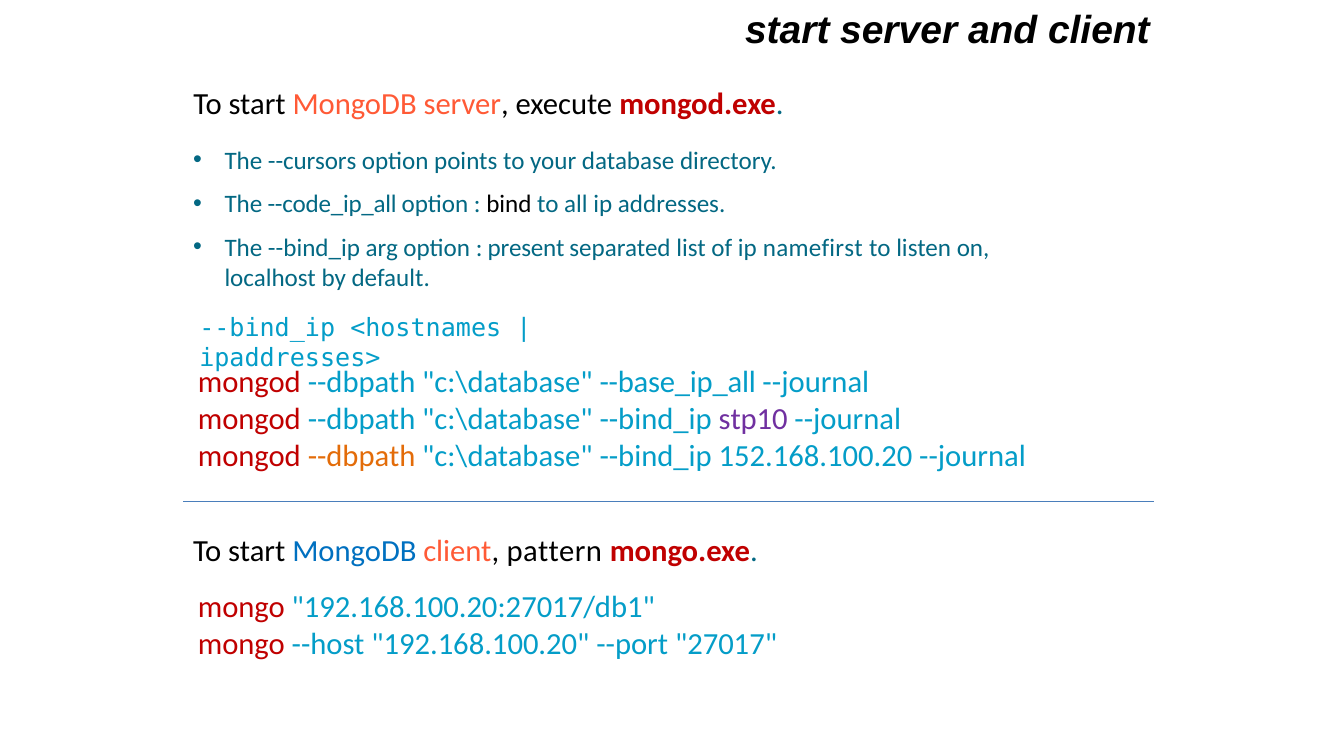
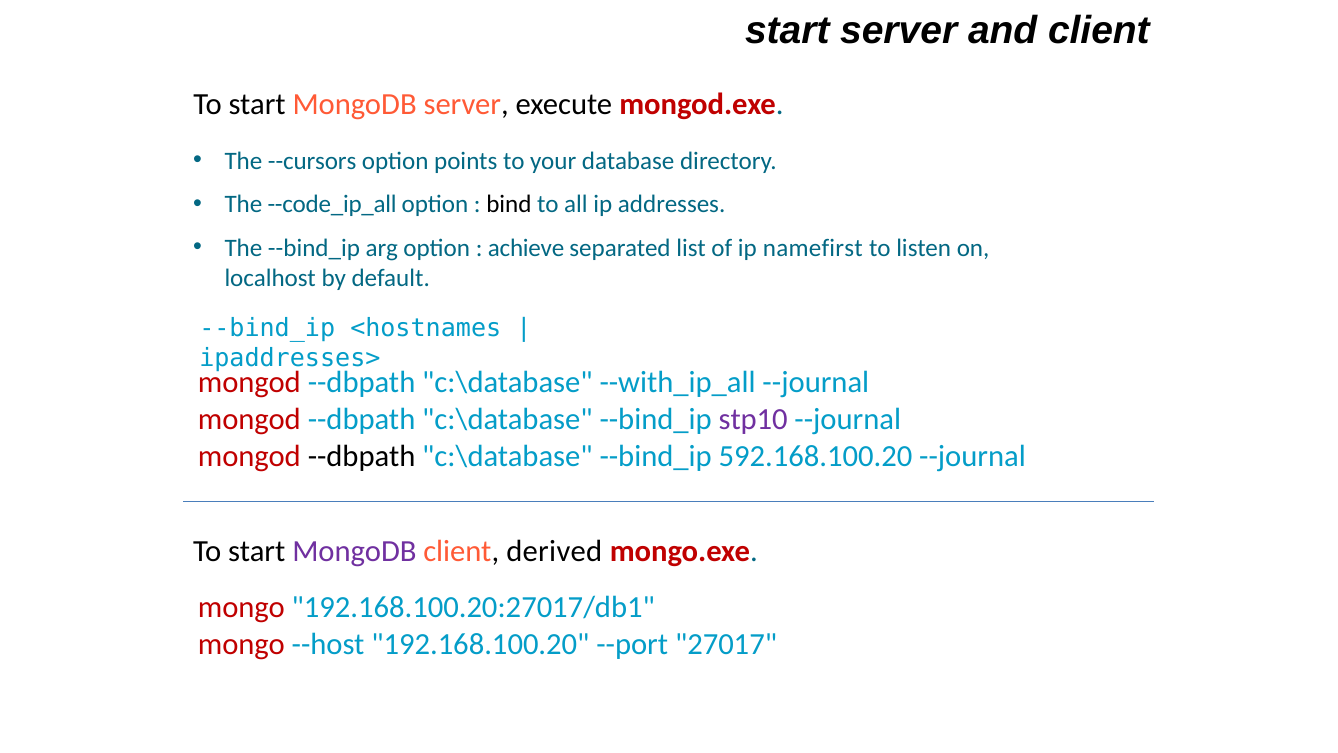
present: present -> achieve (526, 248)
--base_ip_all: --base_ip_all -> --with_ip_all (678, 382)
--dbpath colour: orange -> black (362, 456)
152.168.100.20: 152.168.100.20 -> 592.168.100.20 (815, 456)
MongoDB colour: blue -> purple (354, 551)
pattern: pattern -> derived (554, 551)
